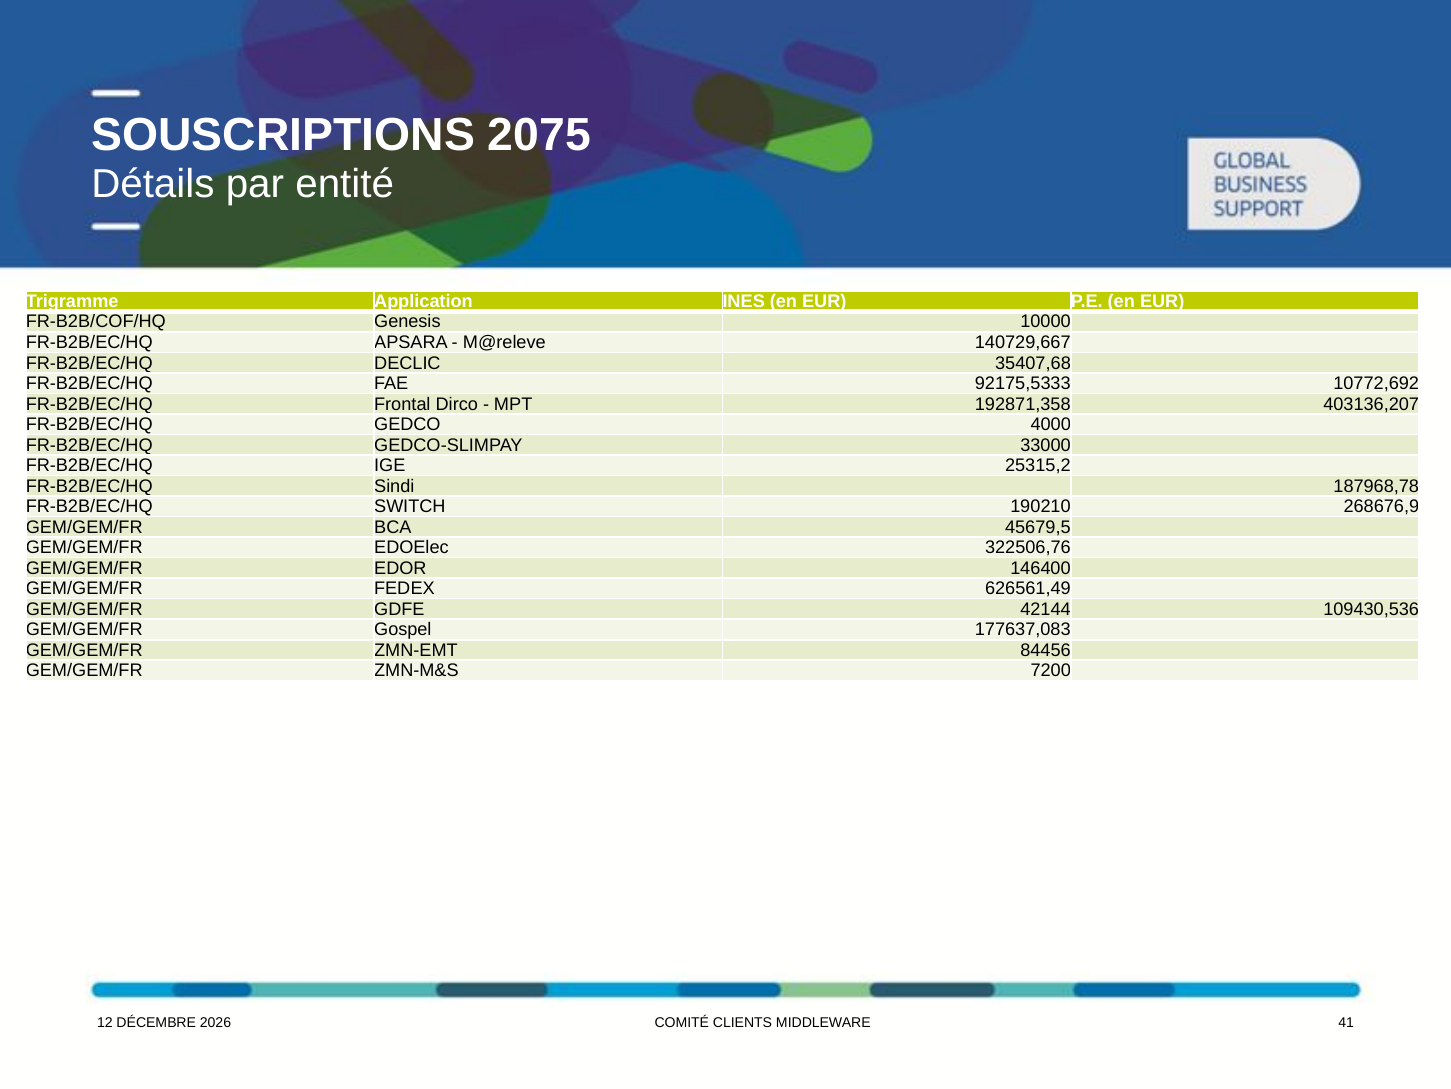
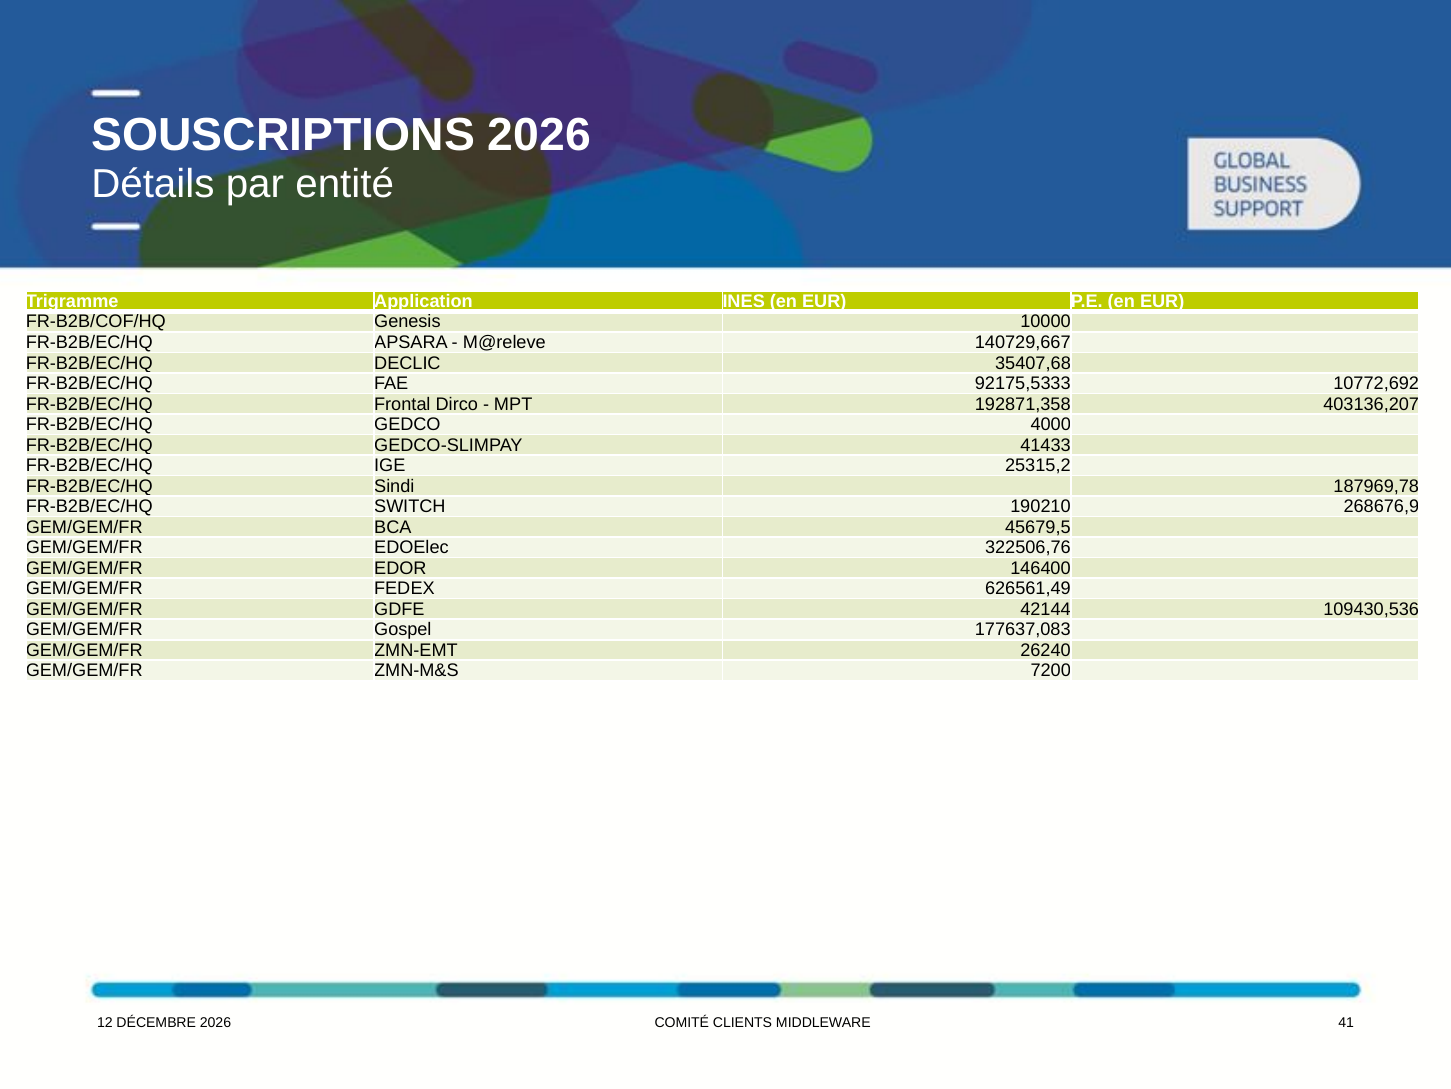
SOUSCRIPTIONS 2075: 2075 -> 2026 (539, 135)
33000: 33000 -> 41433 (1046, 445)
187968,78: 187968,78 -> 187969,78 (1376, 486)
84456: 84456 -> 26240 (1046, 650)
